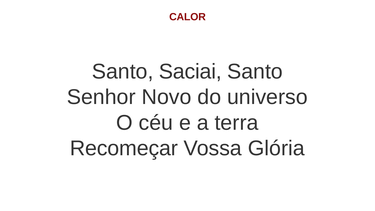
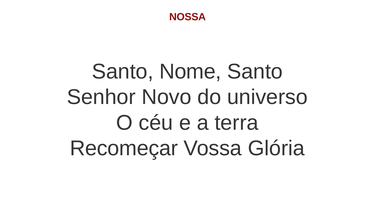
CALOR: CALOR -> NOSSA (188, 17)
Saciai: Saciai -> Nome (190, 72)
